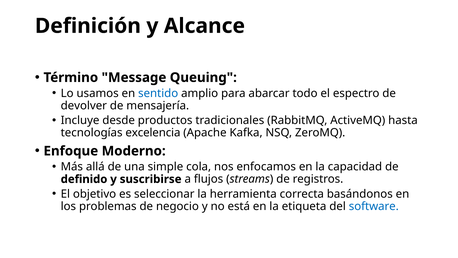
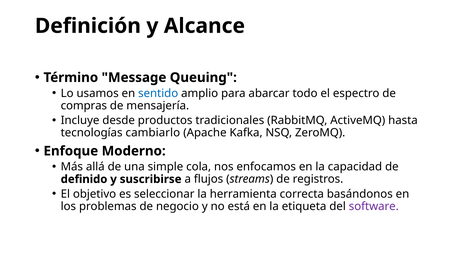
devolver: devolver -> compras (84, 106)
excelencia: excelencia -> cambiarlo (153, 133)
software colour: blue -> purple (374, 206)
